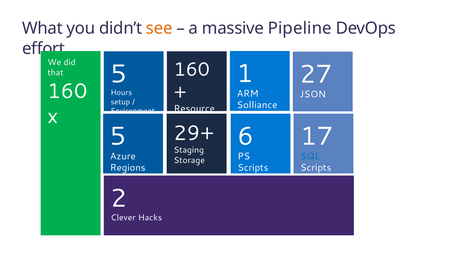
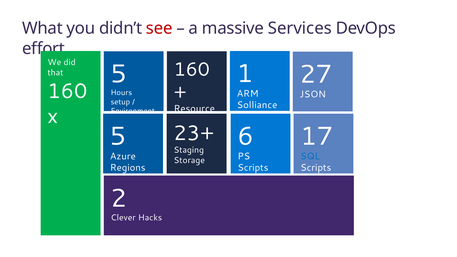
see colour: orange -> red (159, 28)
Pipeline: Pipeline -> Services (300, 28)
29+: 29+ -> 23+ (194, 133)
